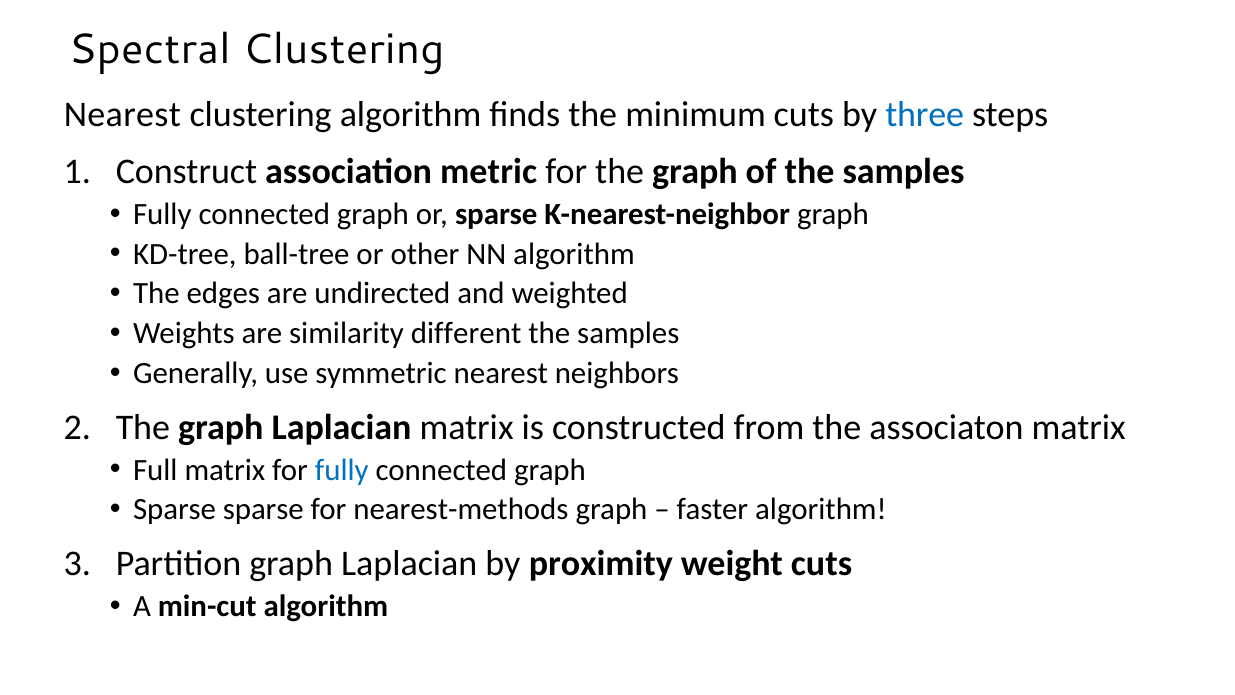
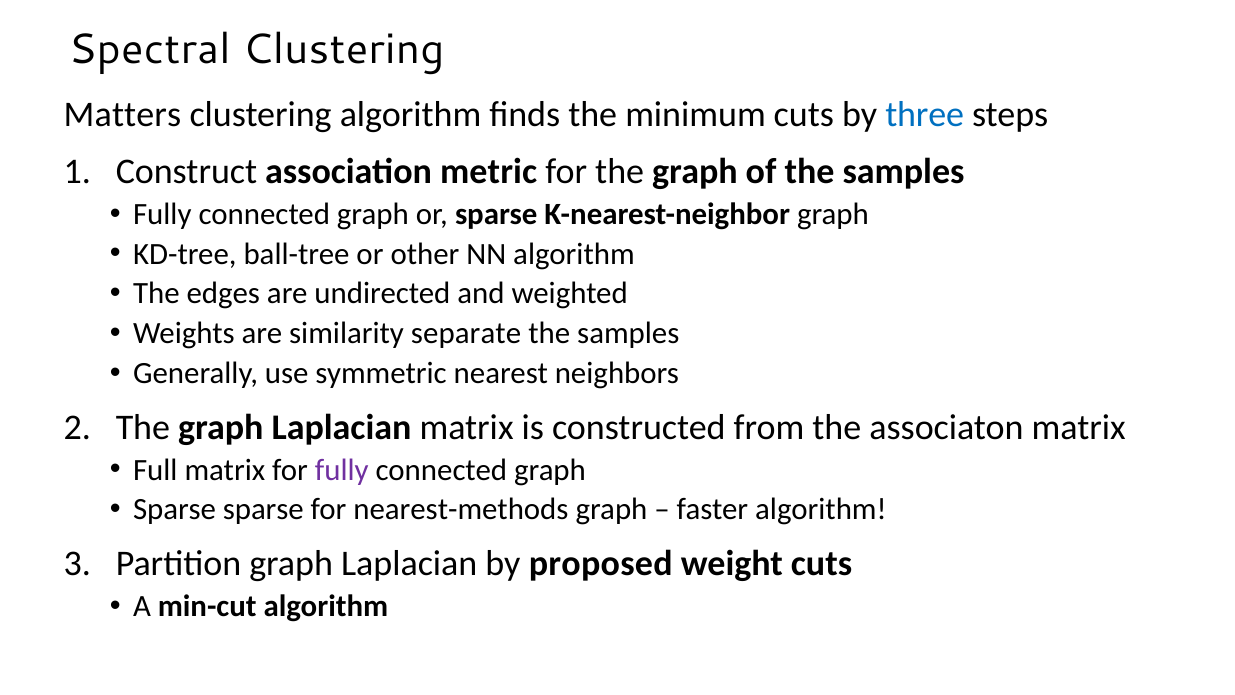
Nearest: Nearest -> Matters (122, 115)
different: different -> separate (466, 333)
fully colour: blue -> purple (342, 470)
proximity: proximity -> proposed (601, 563)
